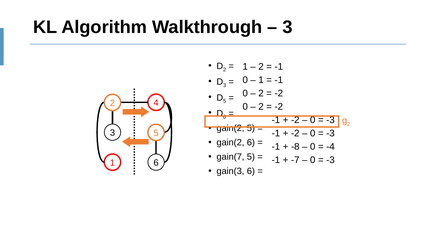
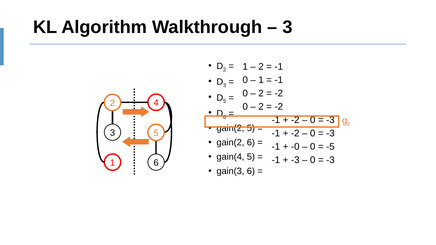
-8: -8 -> -0 (295, 147)
-4: -4 -> -5 (330, 147)
gain(7: gain(7 -> gain(4 (230, 157)
-7: -7 -> -3 (295, 160)
